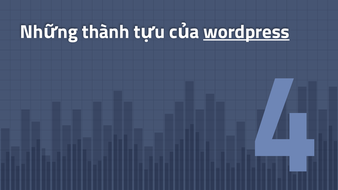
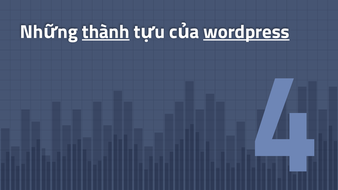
thành underline: none -> present (106, 32)
